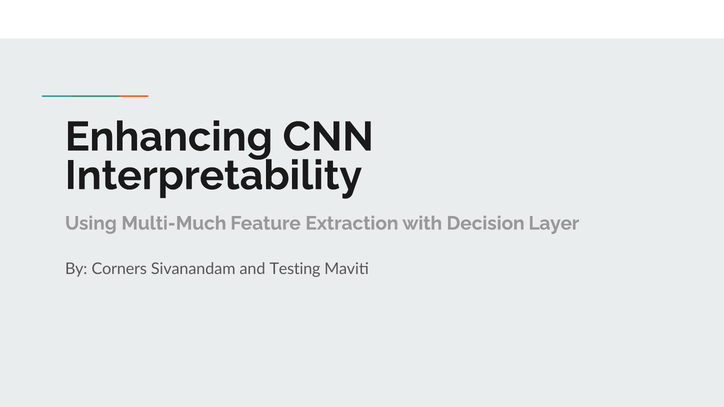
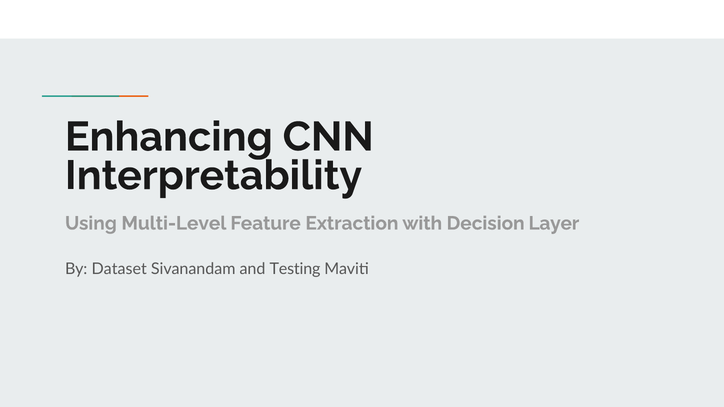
Multi-Much: Multi-Much -> Multi-Level (174, 223)
Corners: Corners -> Dataset (119, 269)
